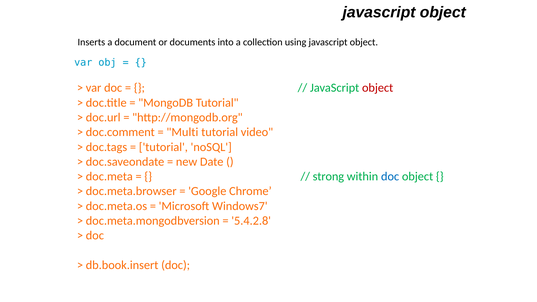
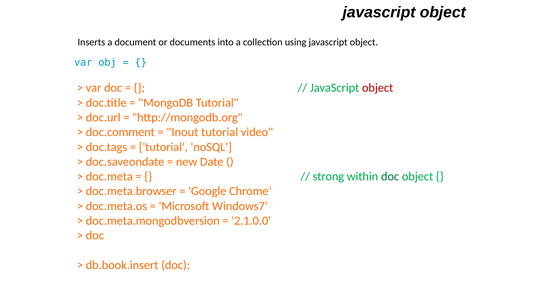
Multi: Multi -> Inout (182, 132)
doc colour: blue -> green (390, 177)
5.4.2.8: 5.4.2.8 -> 2.1.0.0 (251, 221)
